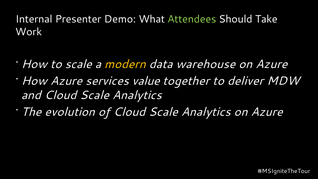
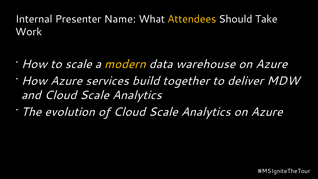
Demo: Demo -> Name (120, 19)
Attendees colour: light green -> yellow (192, 19)
value: value -> build (146, 81)
